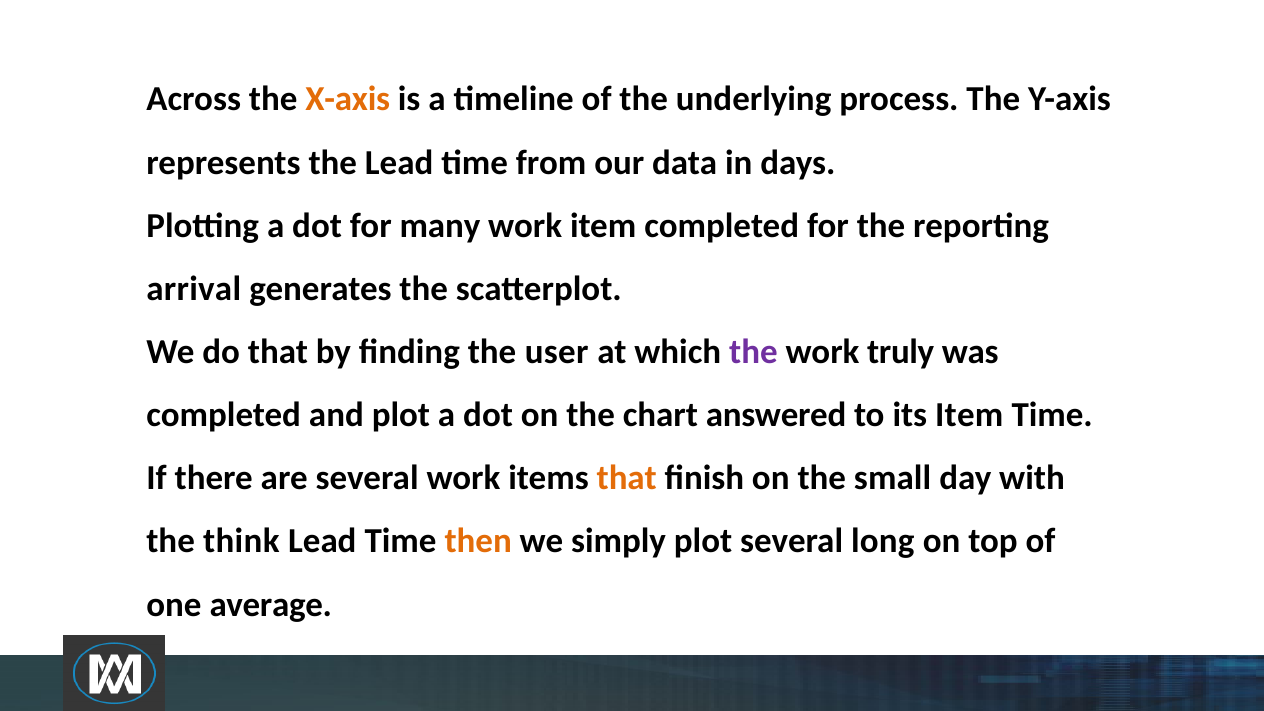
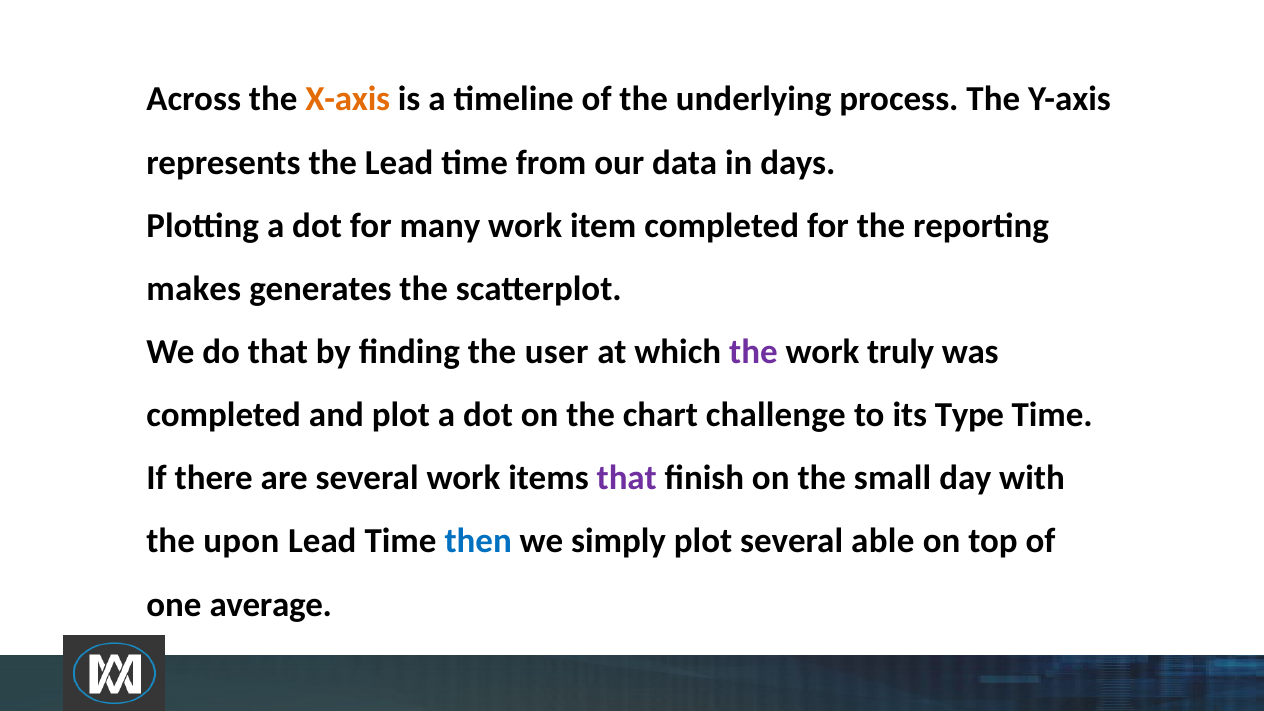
arrival: arrival -> makes (194, 289)
answered: answered -> challenge (776, 415)
its Item: Item -> Type (970, 415)
that colour: orange -> purple (627, 478)
think: think -> upon (241, 541)
then colour: orange -> blue (478, 541)
long: long -> able (883, 541)
